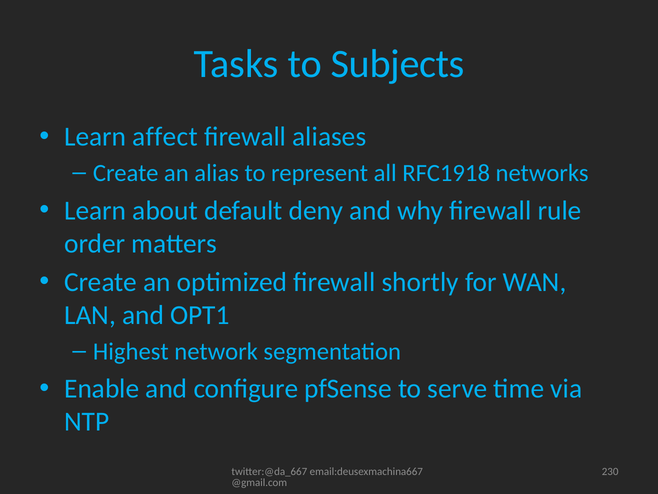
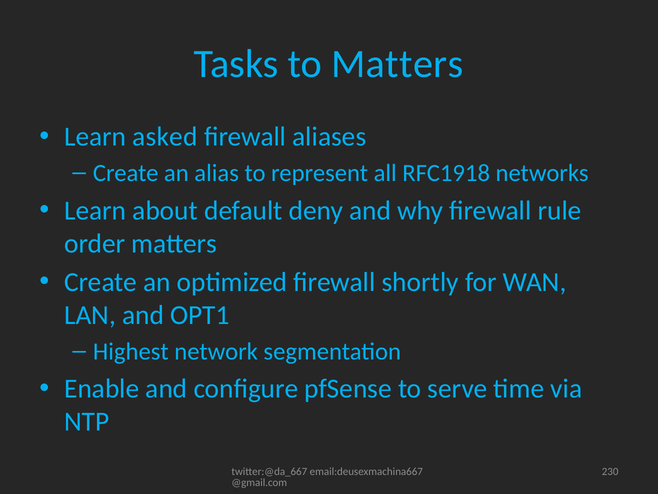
to Subjects: Subjects -> Matters (397, 64)
affect: affect -> asked (165, 137)
